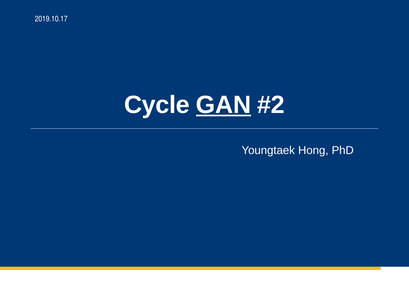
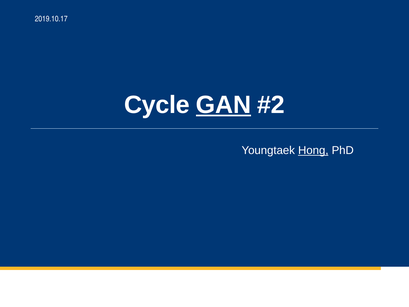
Hong underline: none -> present (313, 150)
